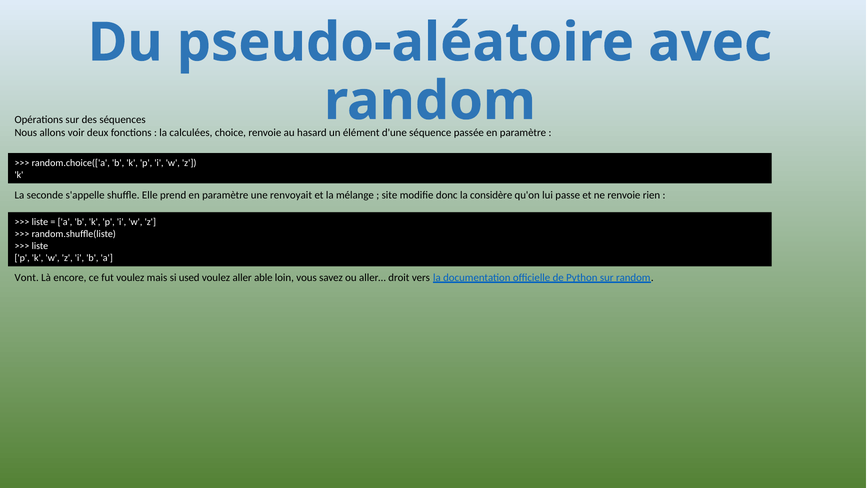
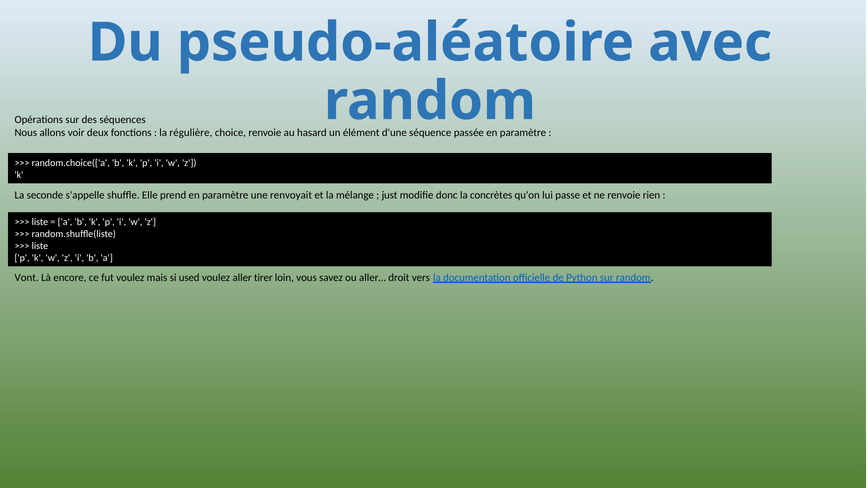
calculées: calculées -> régulière (191, 133)
site: site -> just (390, 195)
considère: considère -> concrètes (491, 195)
able: able -> tirer (263, 278)
